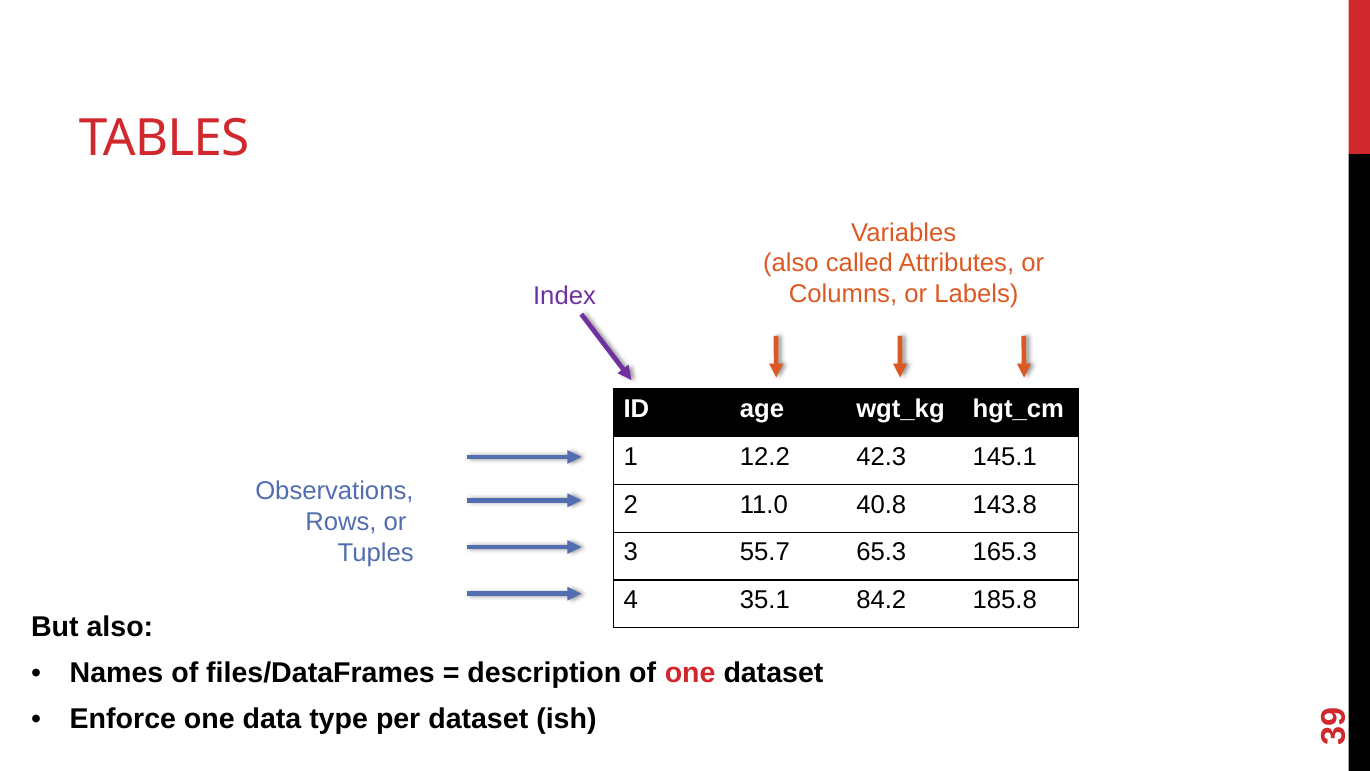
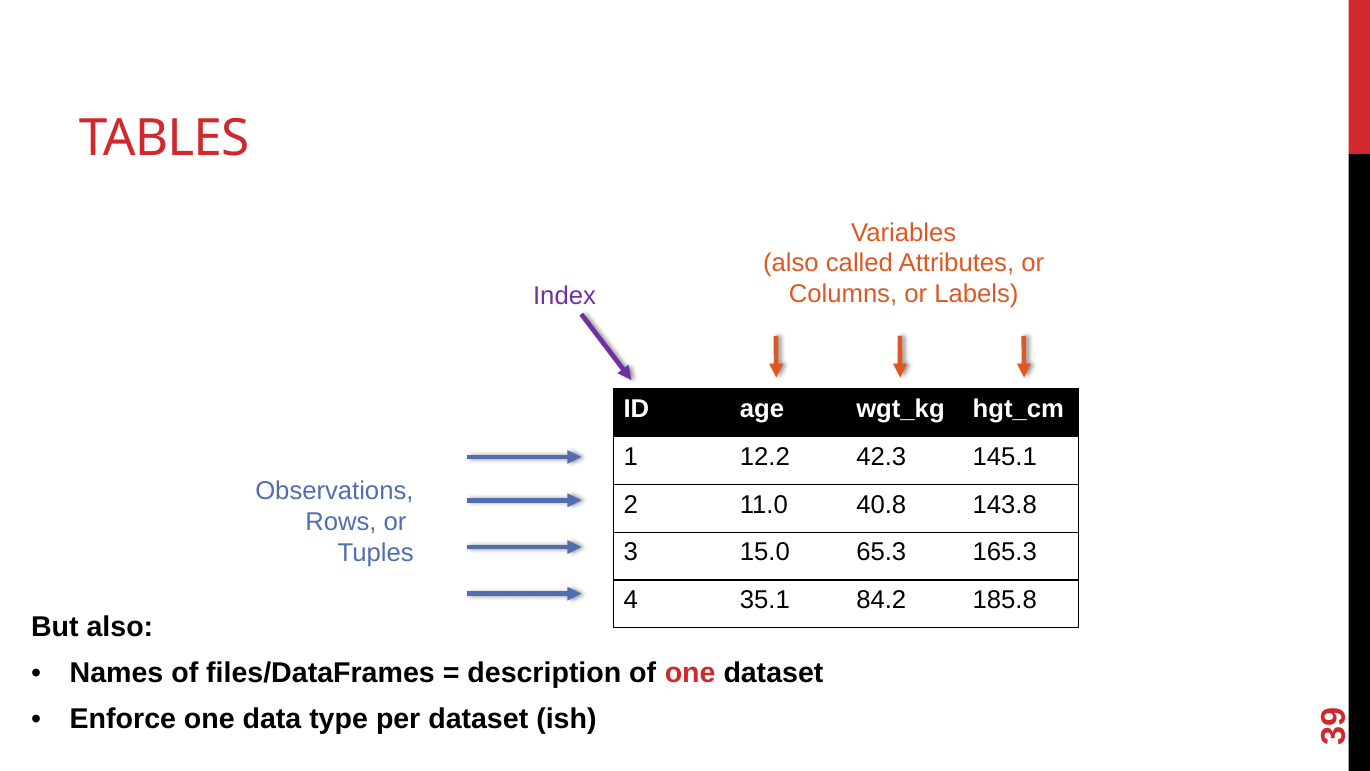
55.7: 55.7 -> 15.0 (765, 552)
